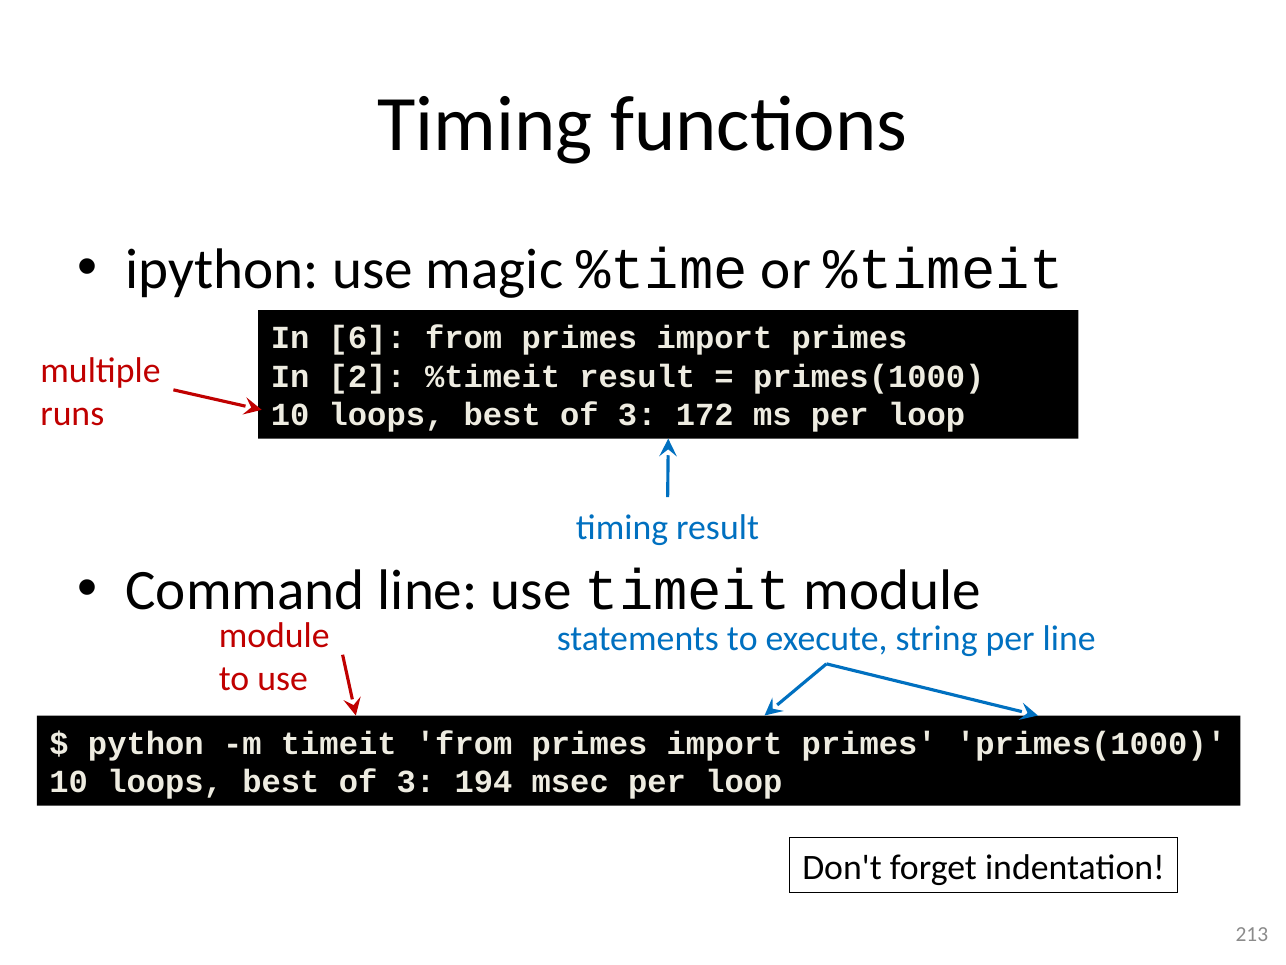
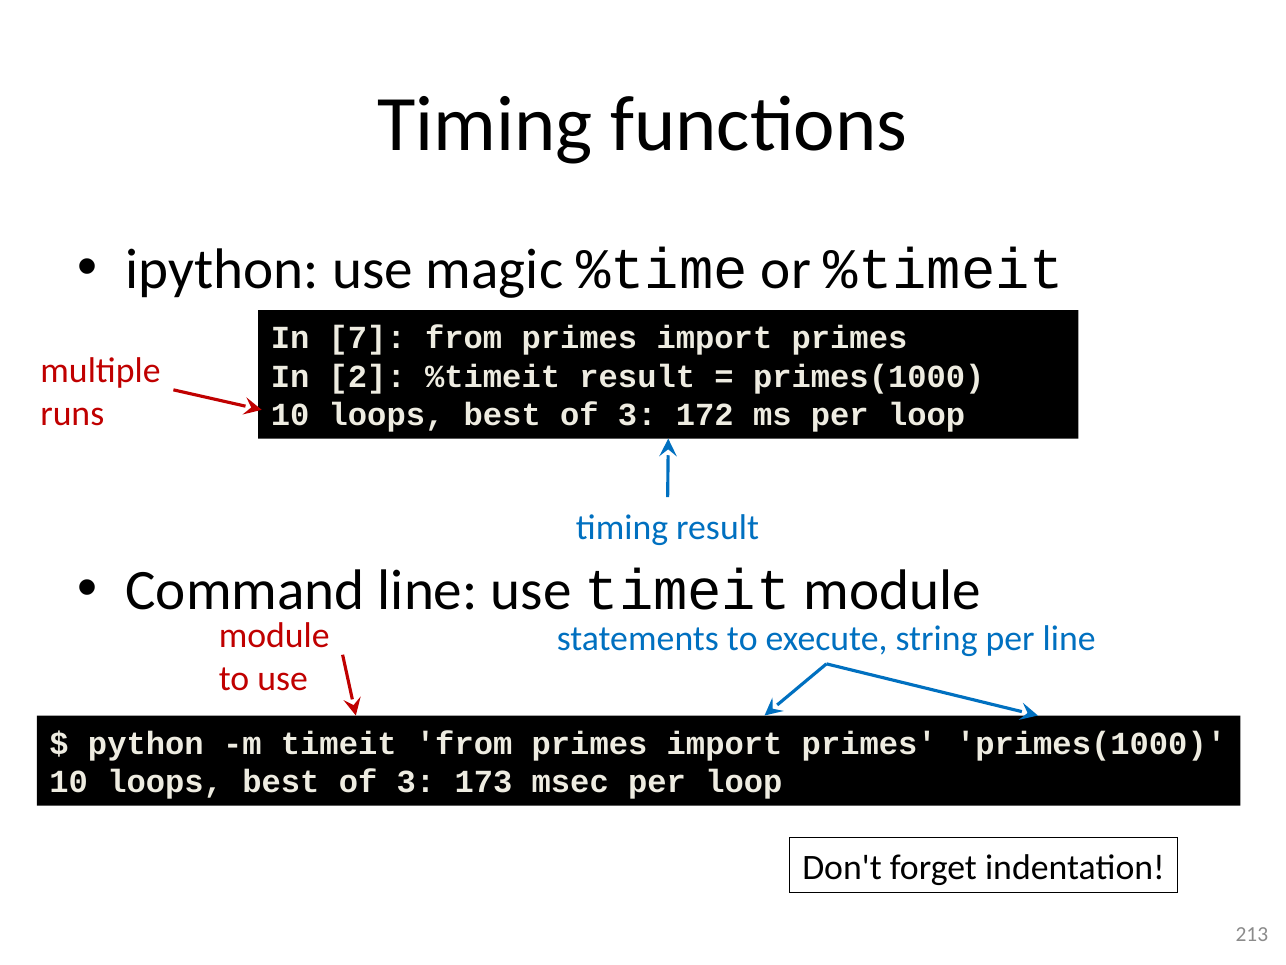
6: 6 -> 7 (367, 338)
194: 194 -> 173 (483, 782)
